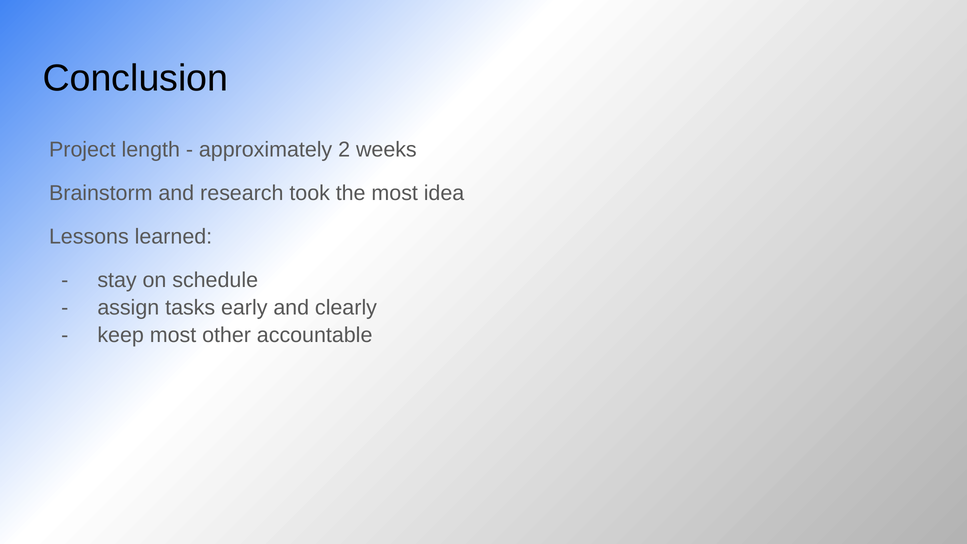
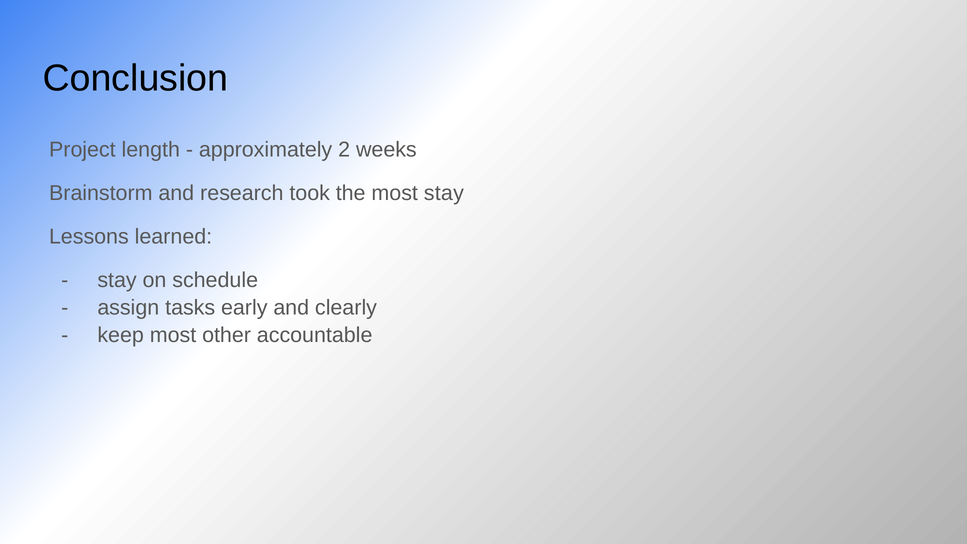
most idea: idea -> stay (444, 193)
